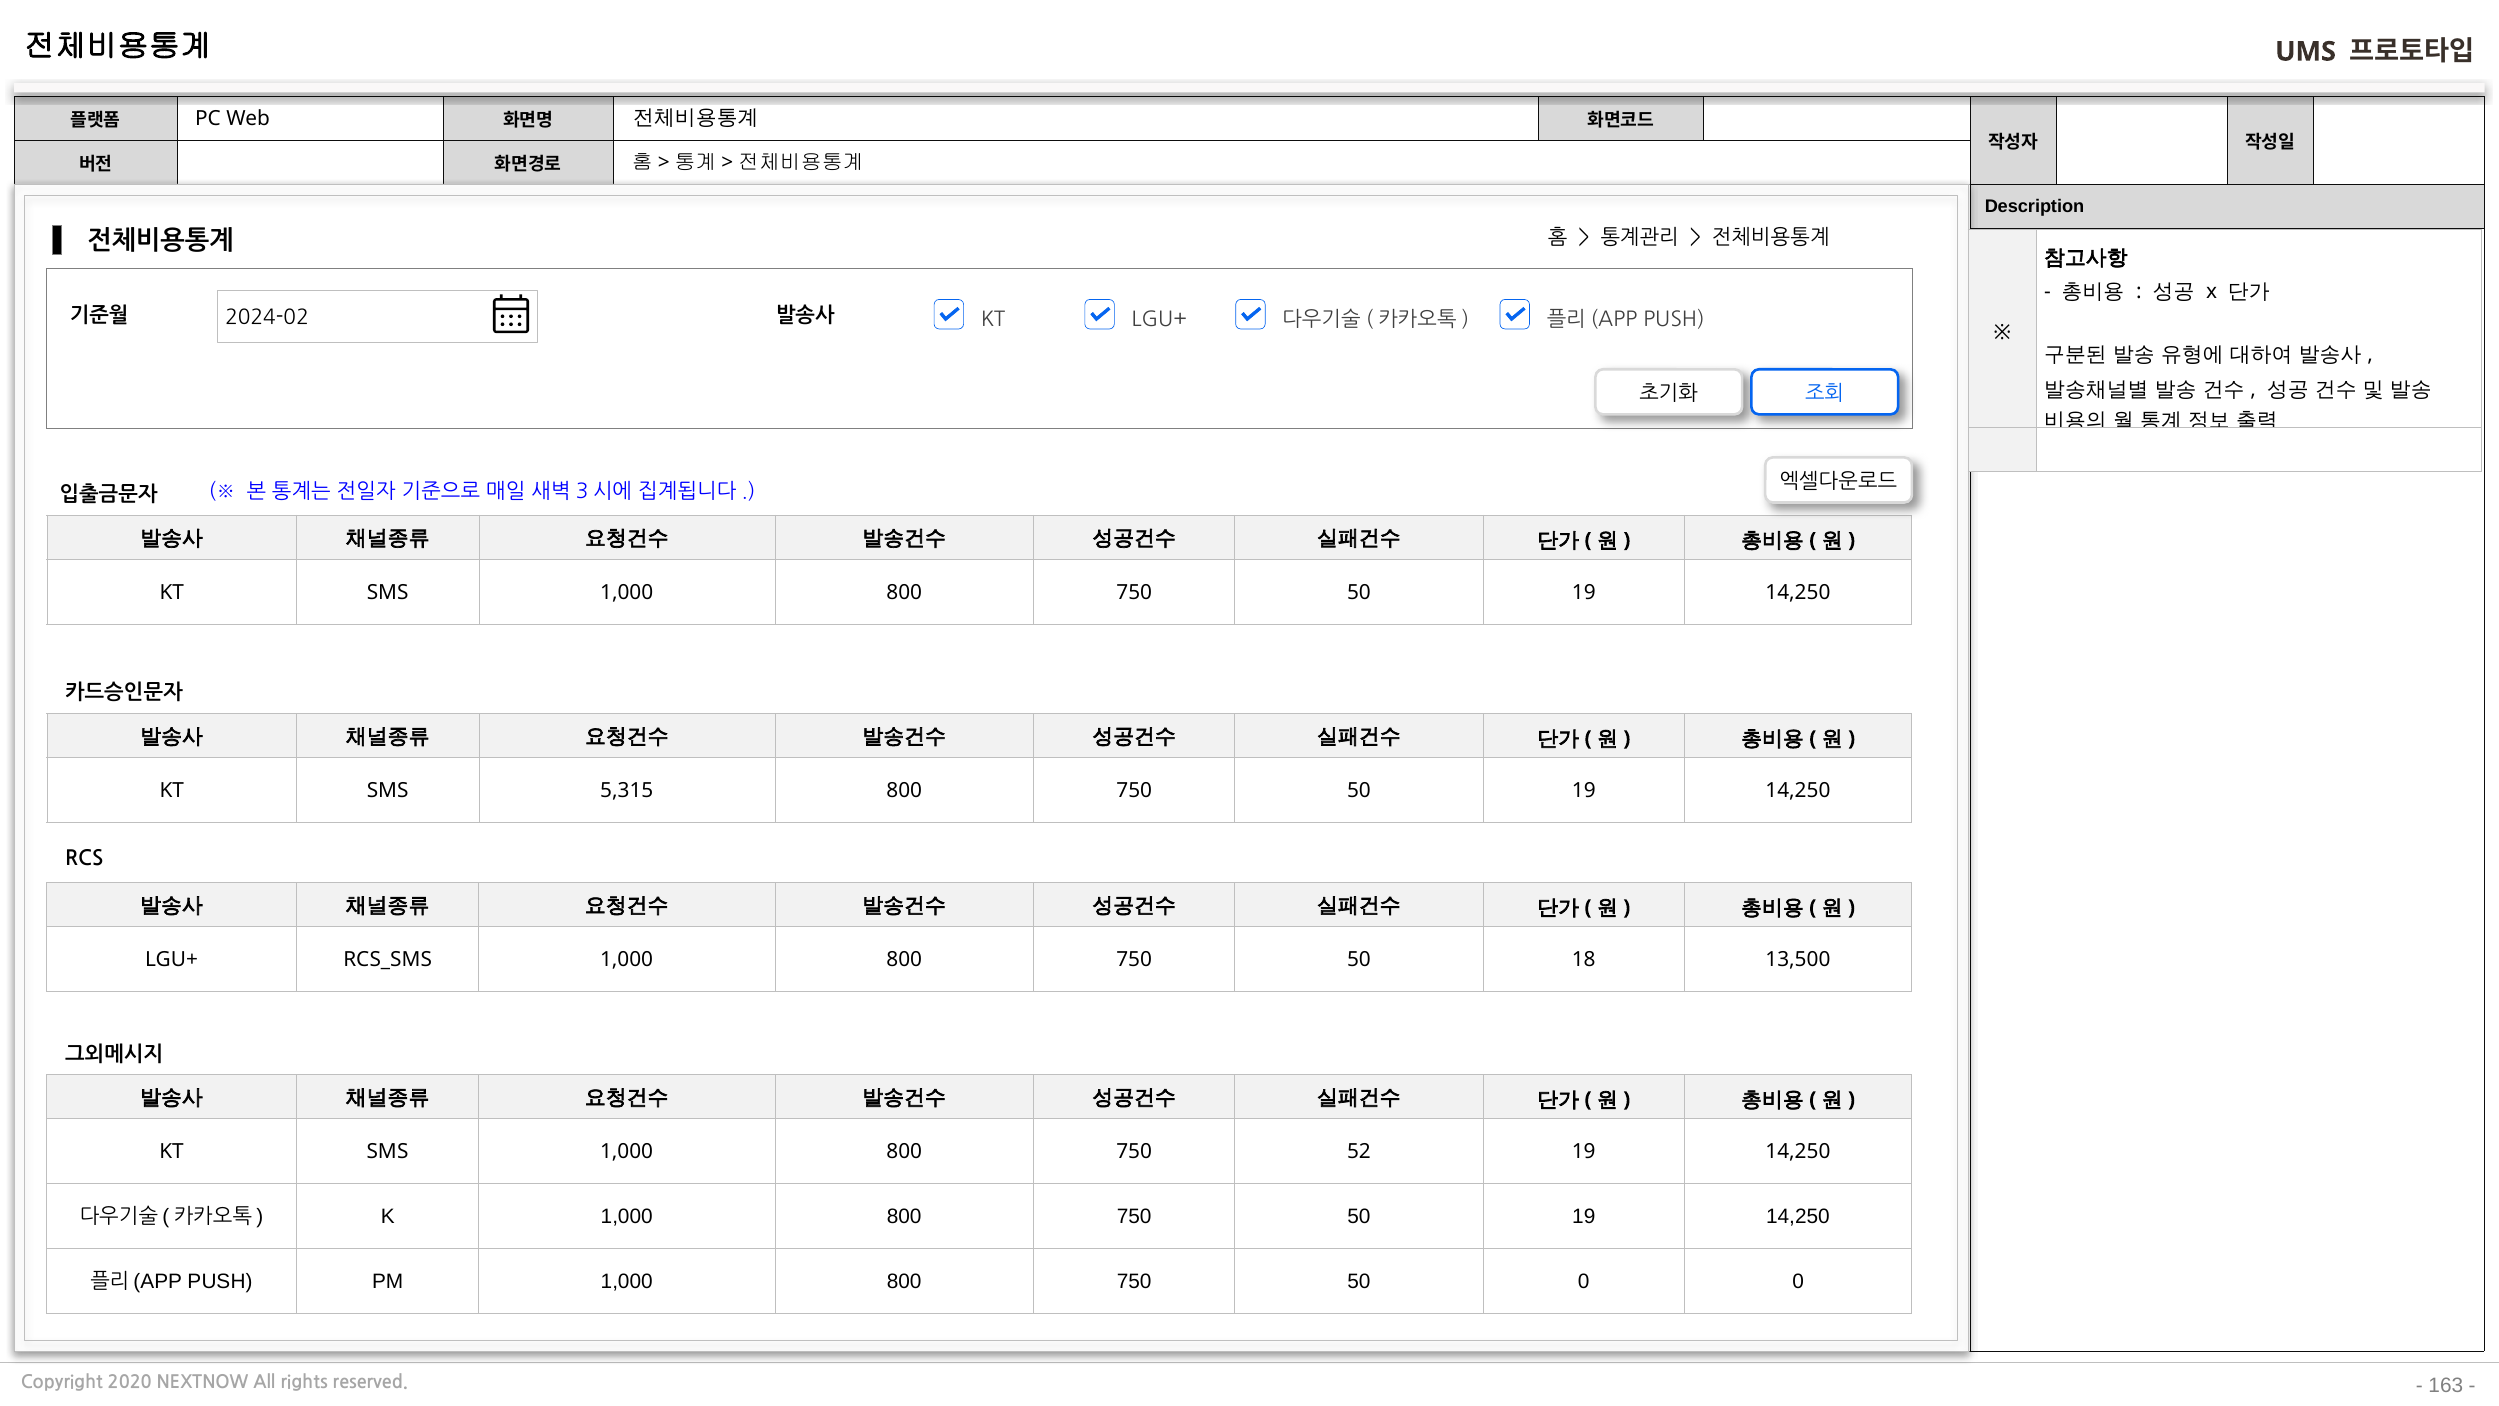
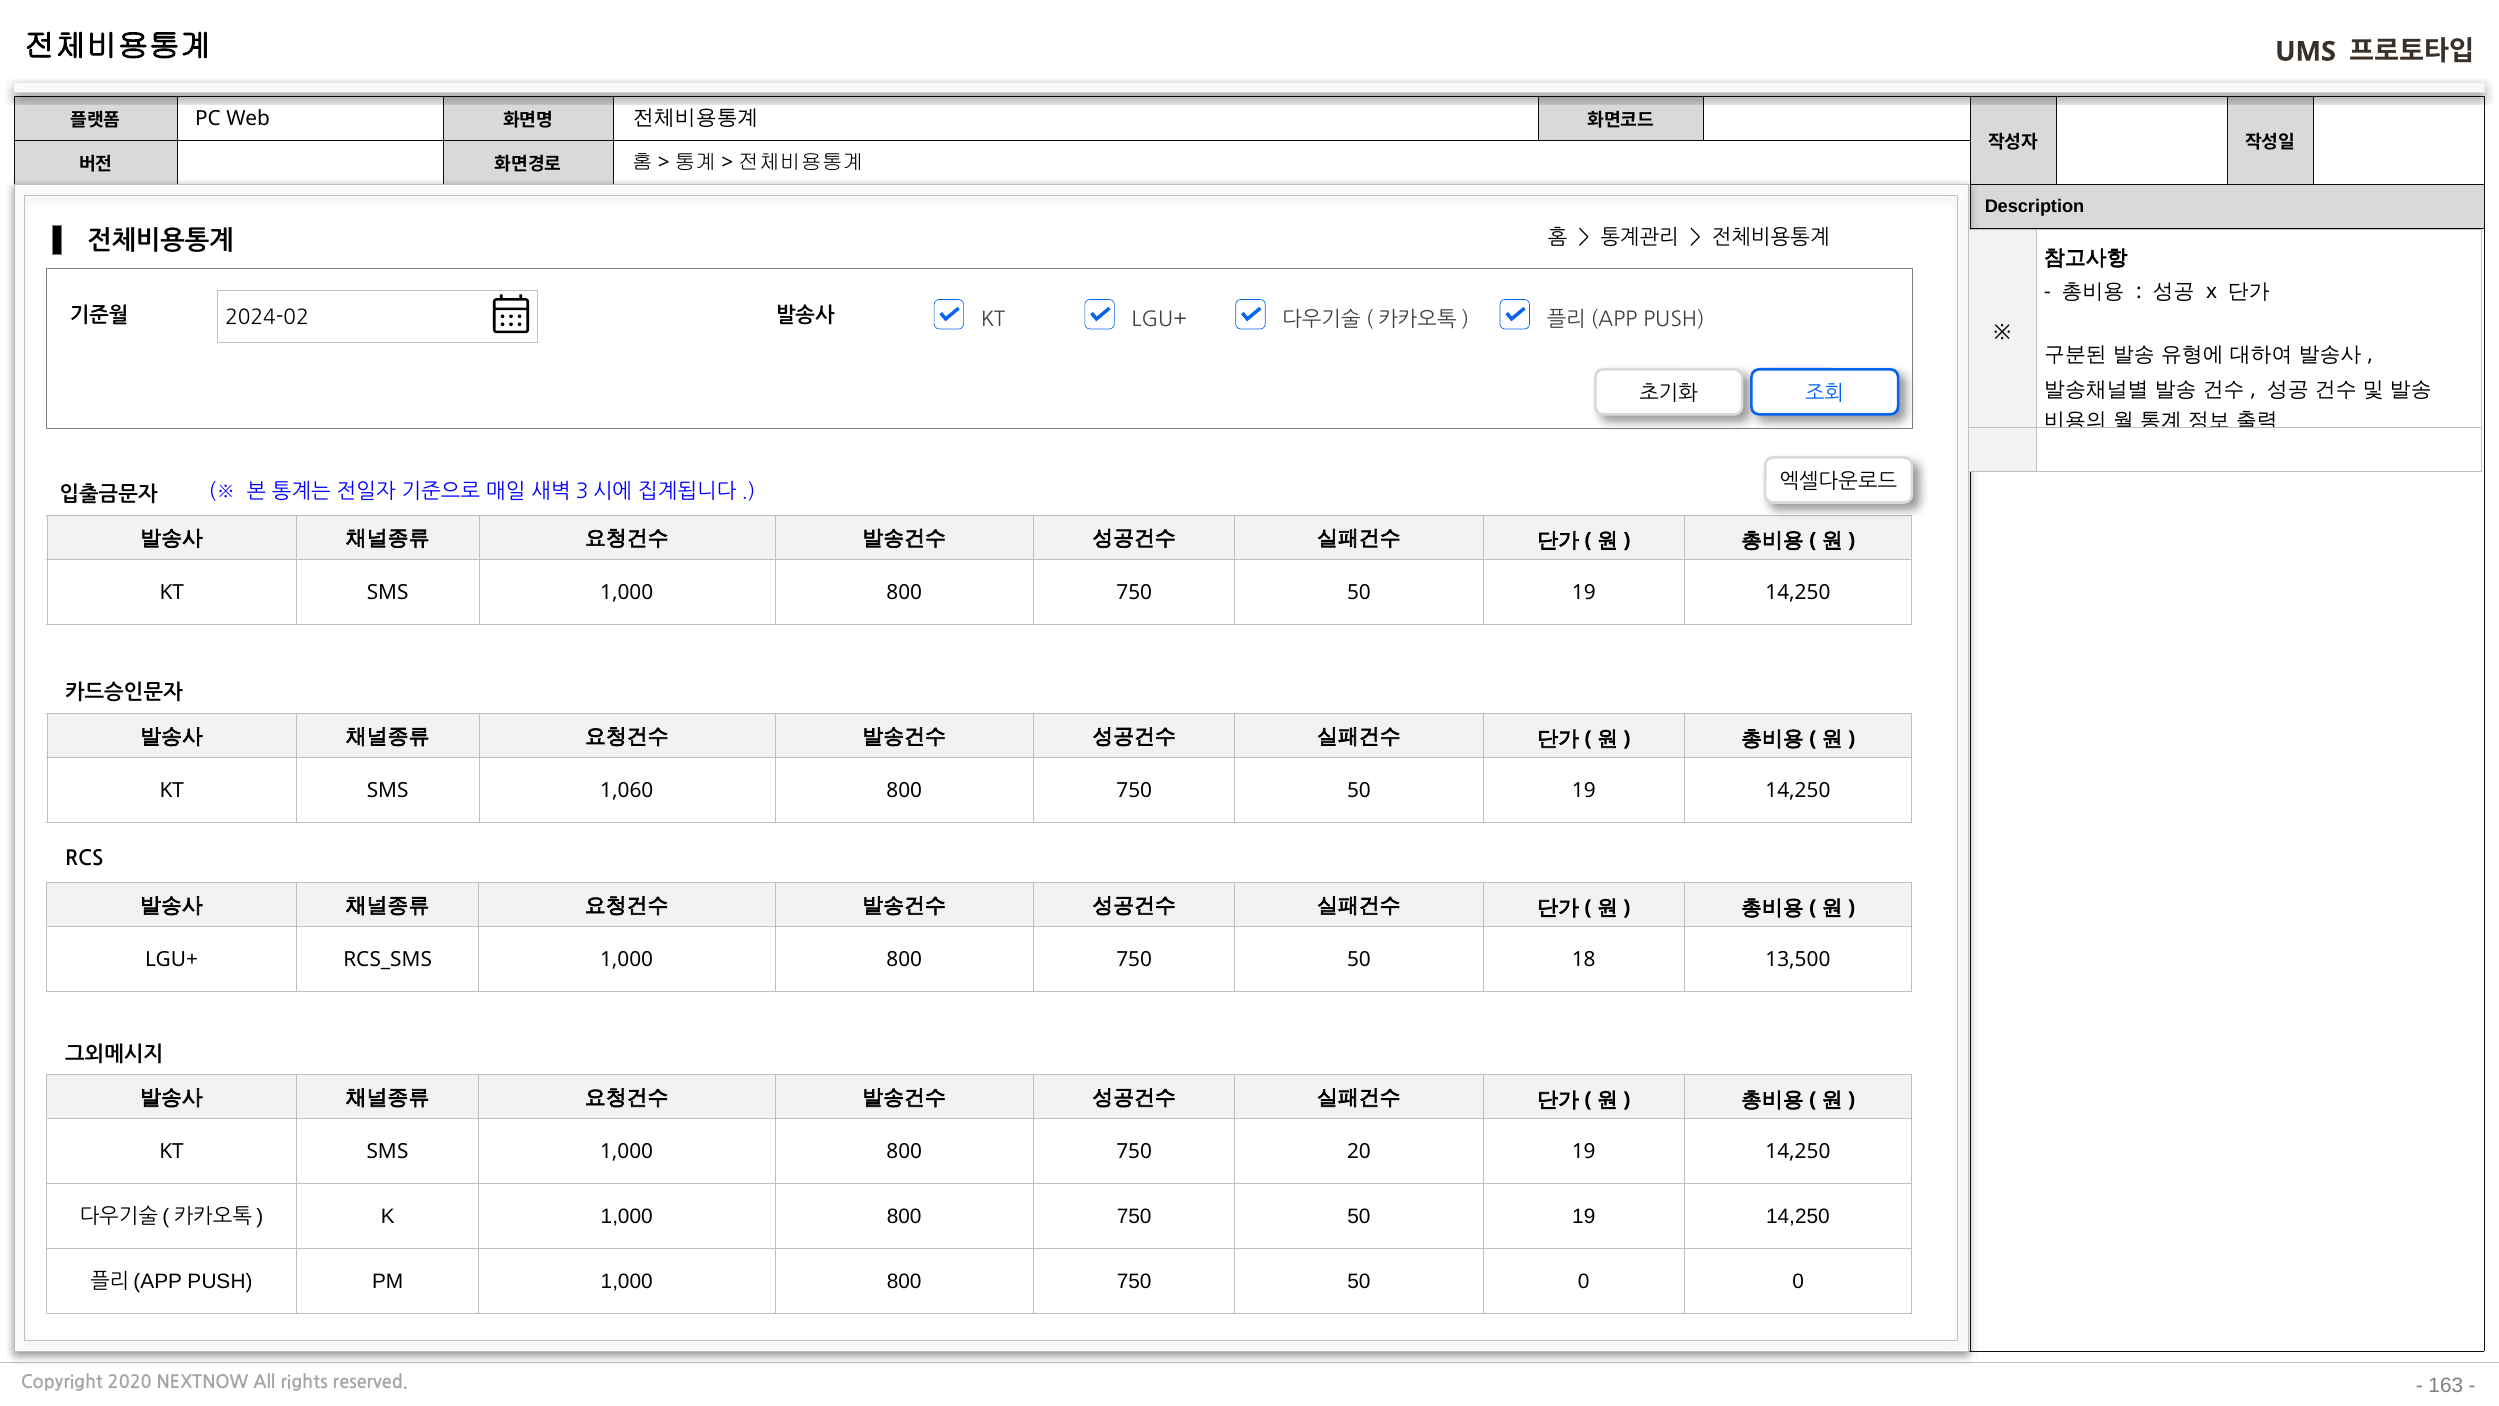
5,315: 5,315 -> 1,060 (627, 791)
52: 52 -> 20 (1359, 1152)
